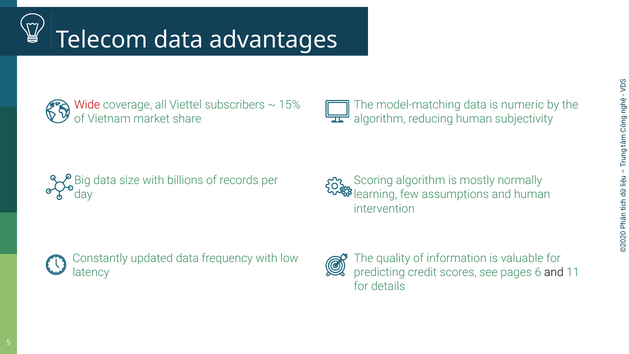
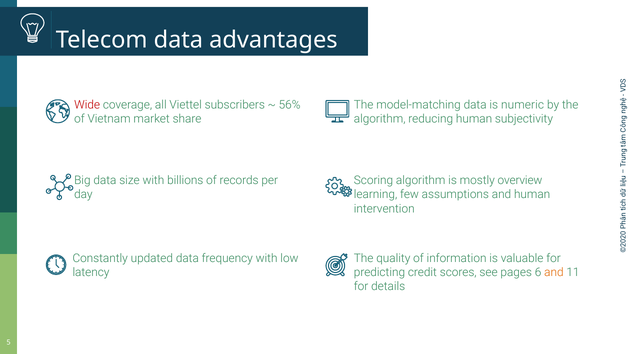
15%: 15% -> 56% (290, 105)
normally: normally -> overview (520, 180)
and colour: black -> orange (554, 272)
